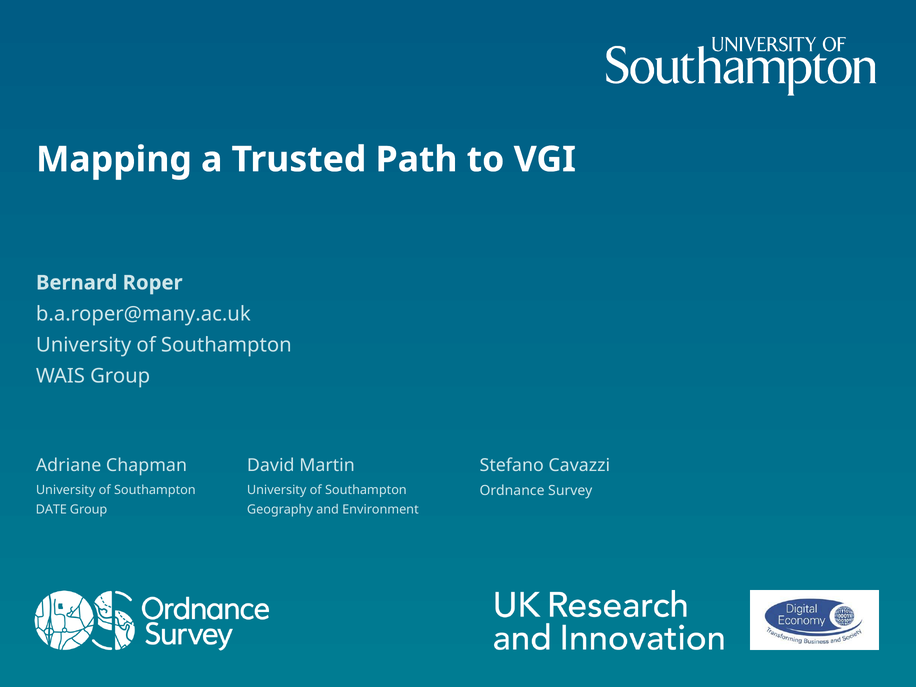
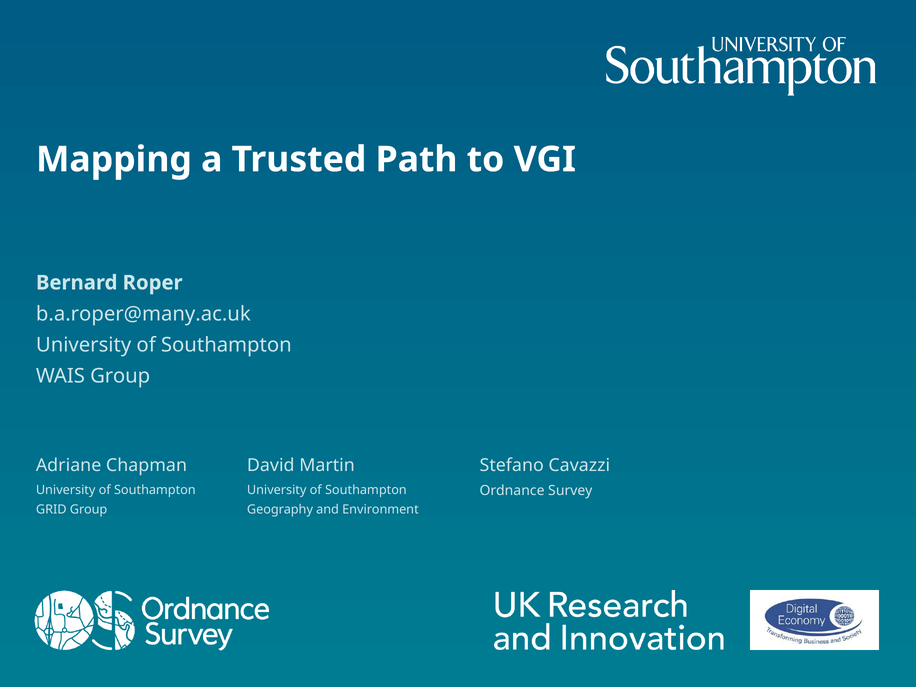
DATE: DATE -> GRID (51, 509)
